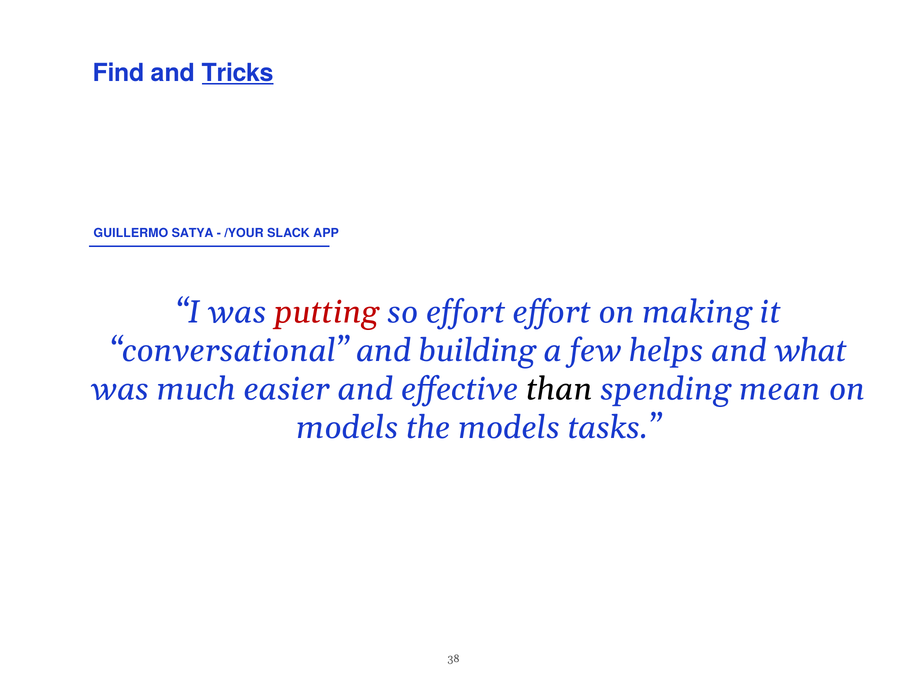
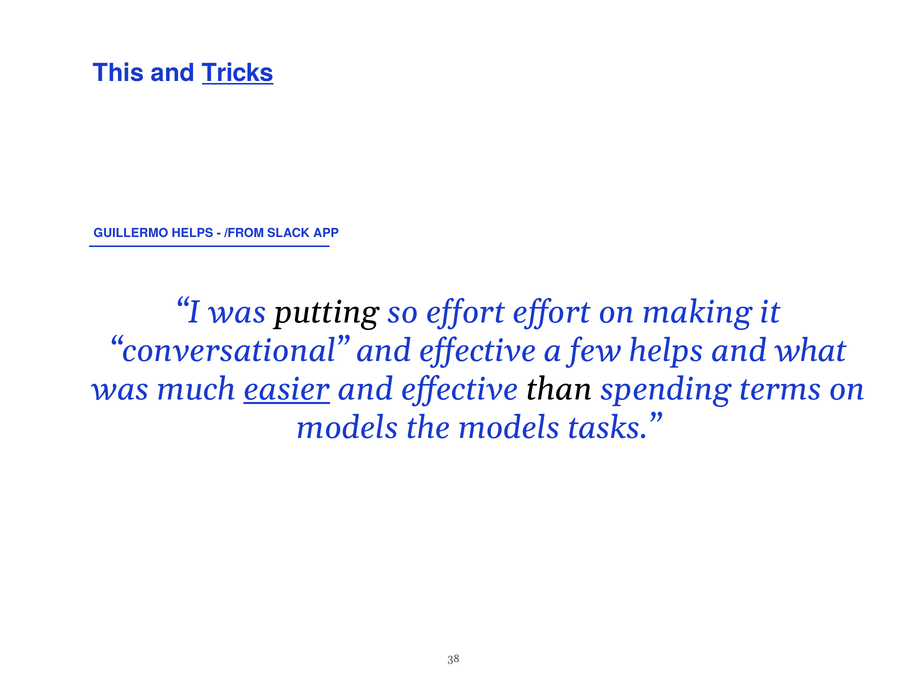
Find: Find -> This (119, 73)
GUILLERMO SATYA: SATYA -> HELPS (193, 233)
/YOUR: /YOUR -> /FROM (244, 233)
putting colour: red -> black (327, 312)
conversational and building: building -> effective (478, 351)
easier underline: none -> present (287, 389)
mean: mean -> terms (780, 389)
